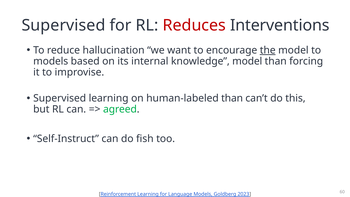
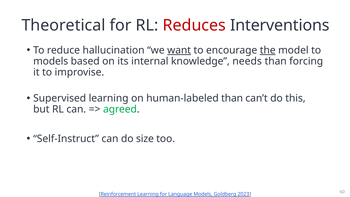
Supervised: Supervised -> Theoretical (64, 25)
want underline: none -> present (179, 50)
knowledge model: model -> needs (247, 61)
fish: fish -> size (145, 139)
